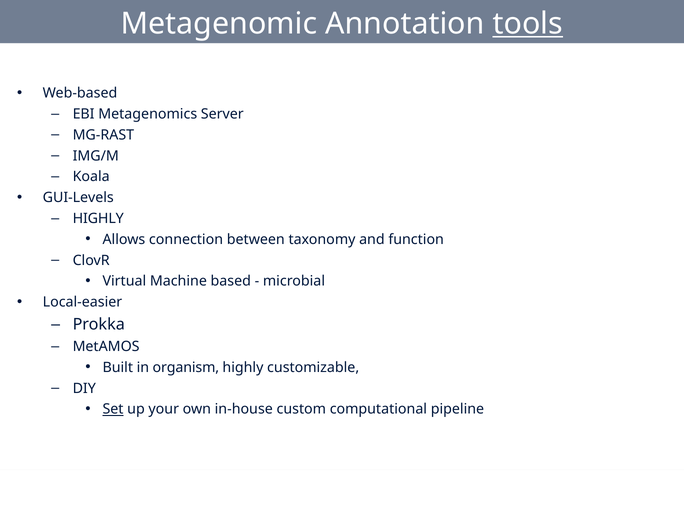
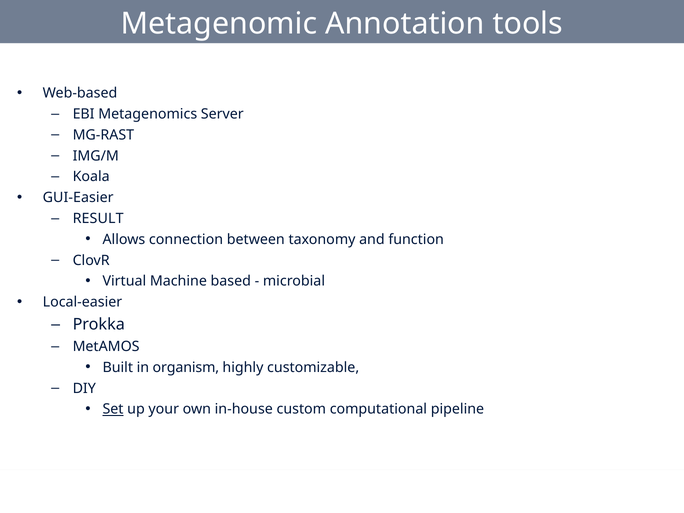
tools underline: present -> none (528, 24)
GUI-Levels: GUI-Levels -> GUI-Easier (78, 198)
HIGHLY: HIGHLY -> RESULT (98, 219)
